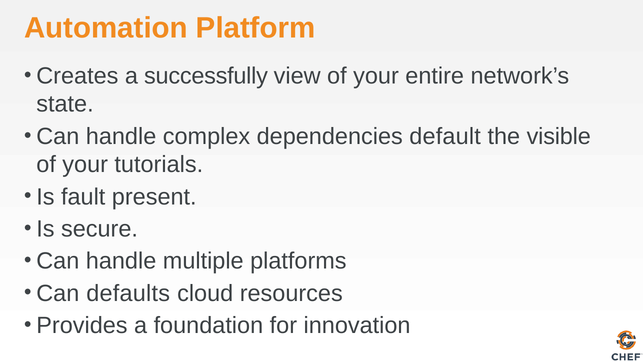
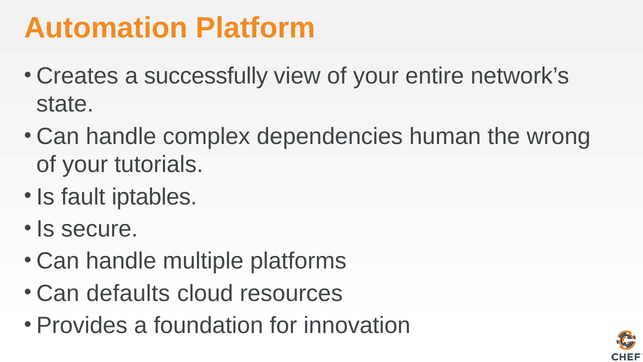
default: default -> human (445, 136)
visible: visible -> wrong (559, 136)
present: present -> iptables (154, 197)
